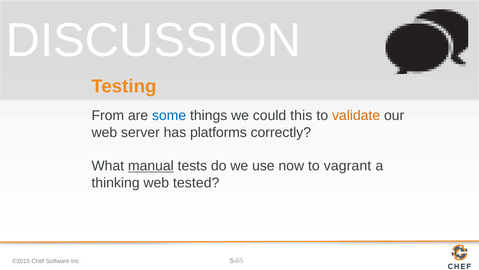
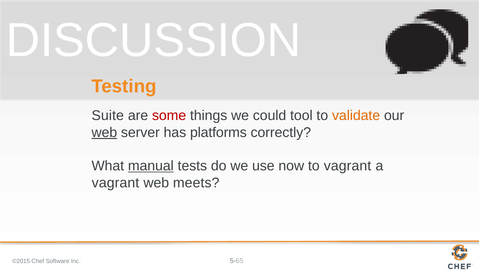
From: From -> Suite (108, 115)
some colour: blue -> red (169, 115)
this: this -> tool (301, 115)
web underline: none -> present (104, 132)
thinking: thinking -> vagrant (115, 182)
tested: tested -> meets (196, 182)
